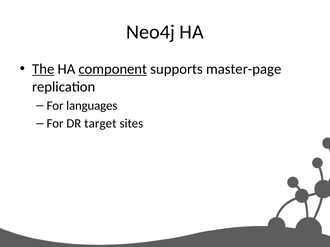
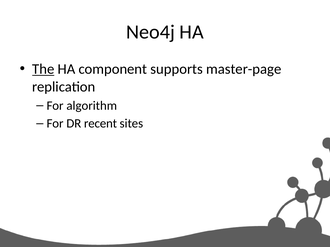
component underline: present -> none (113, 69)
languages: languages -> algorithm (92, 106)
target: target -> recent (100, 124)
